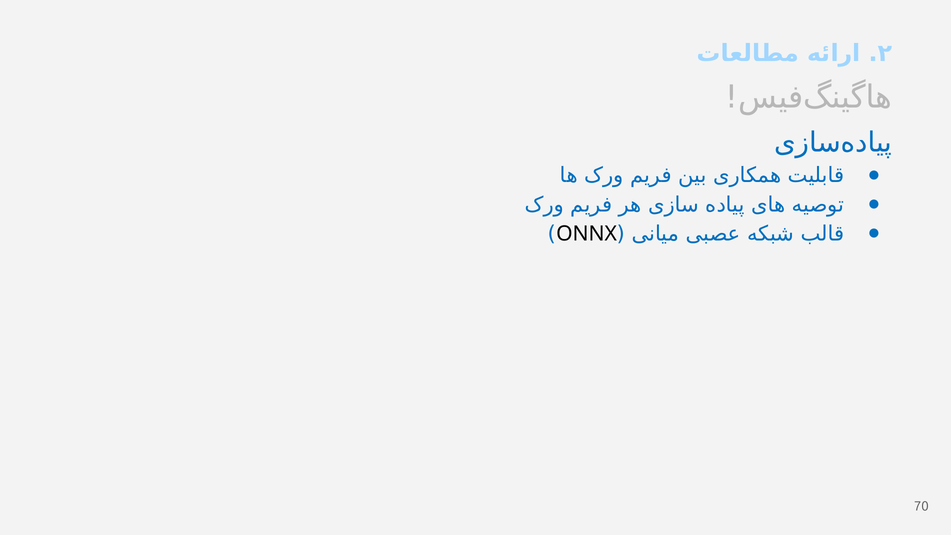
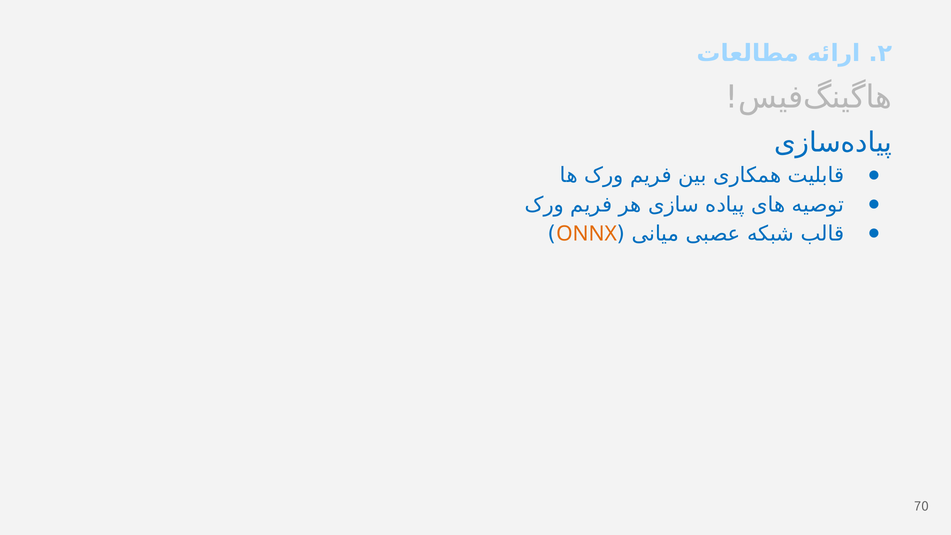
ONNX colour: black -> orange (587, 234)
